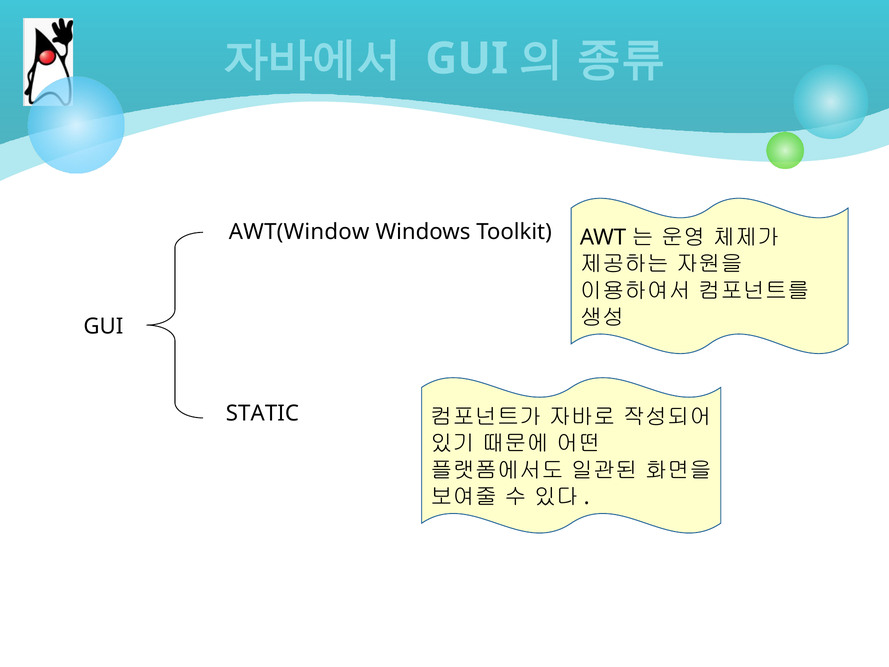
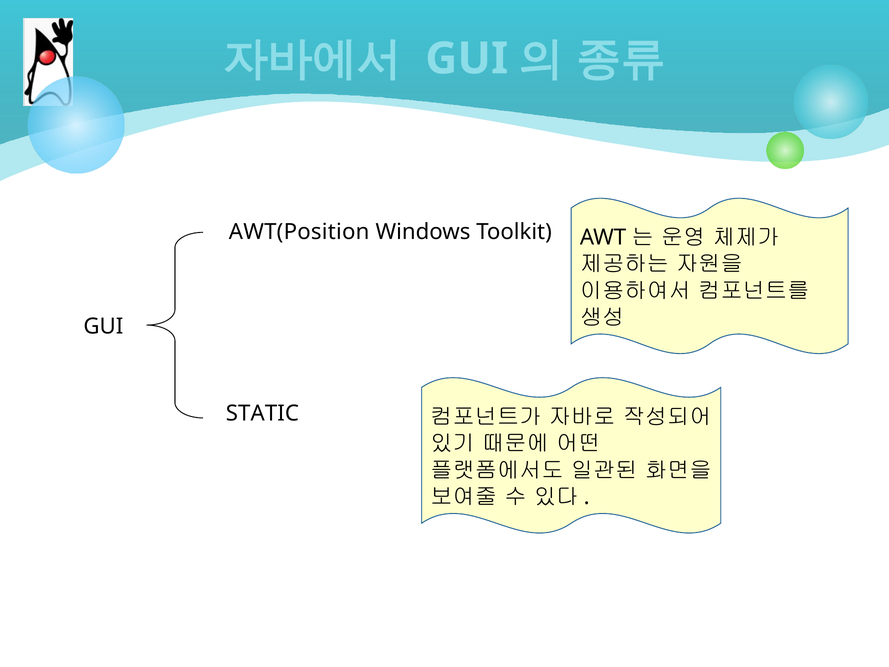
AWT(Window: AWT(Window -> AWT(Position (299, 232)
